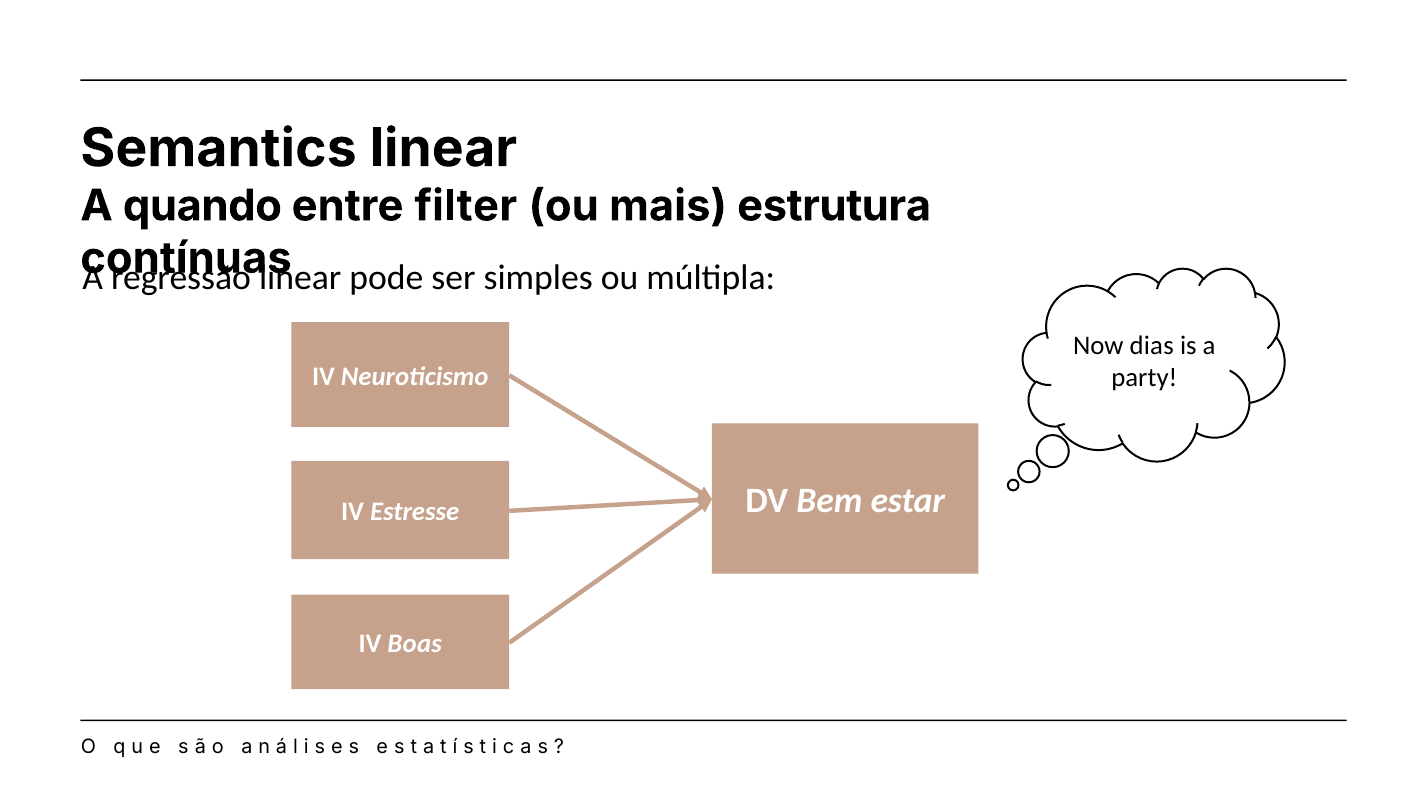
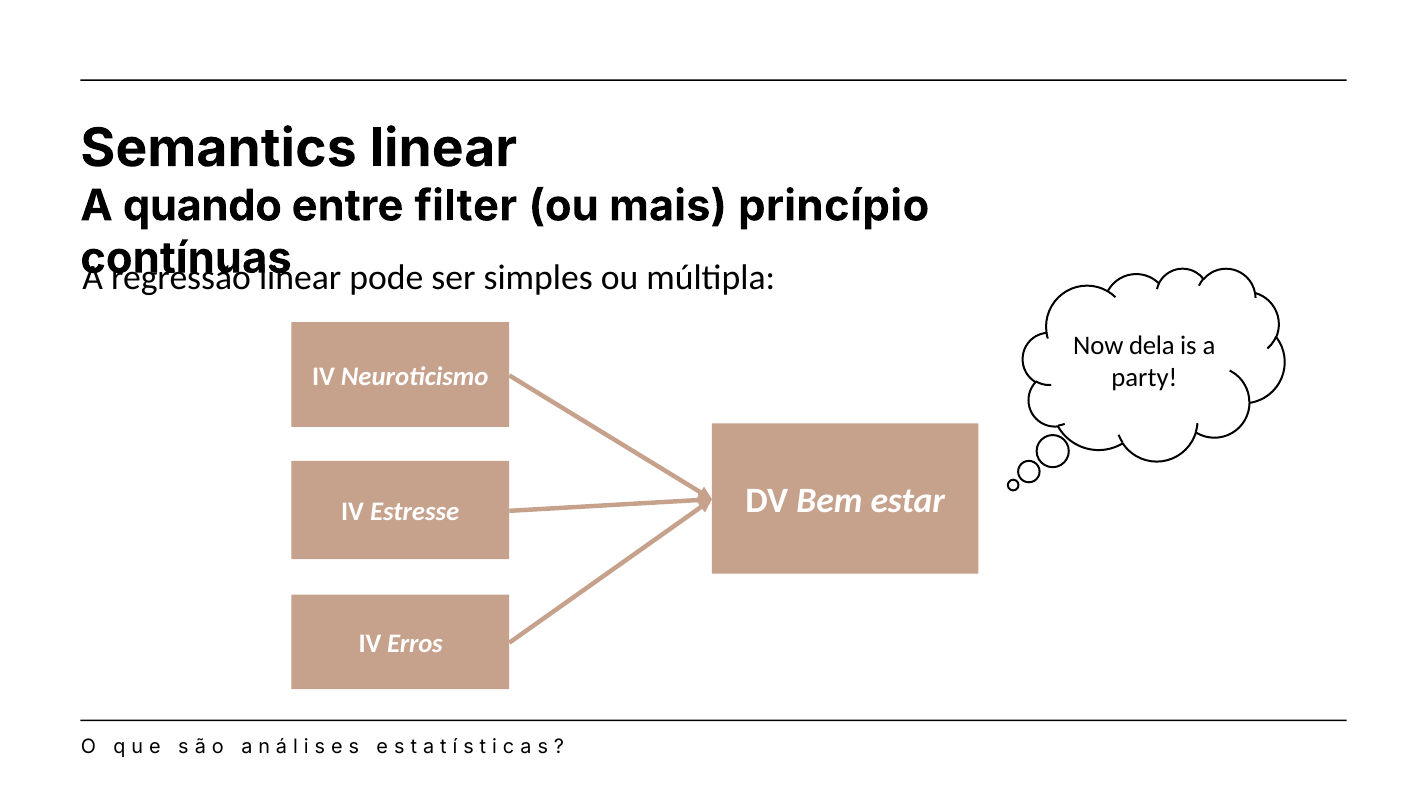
estrutura: estrutura -> princípio (834, 206)
dias: dias -> dela (1152, 346)
Boas: Boas -> Erros (415, 644)
